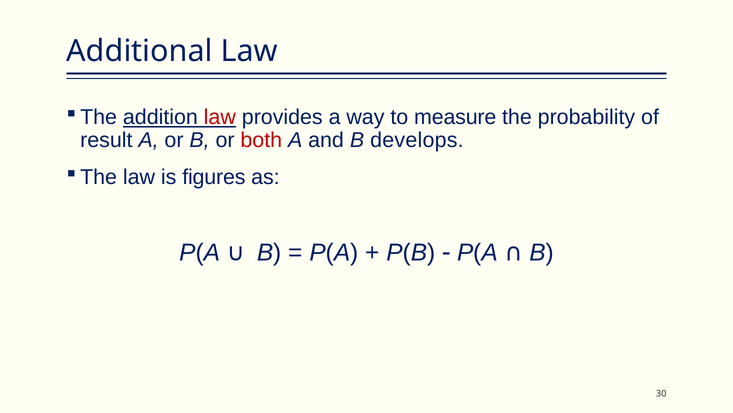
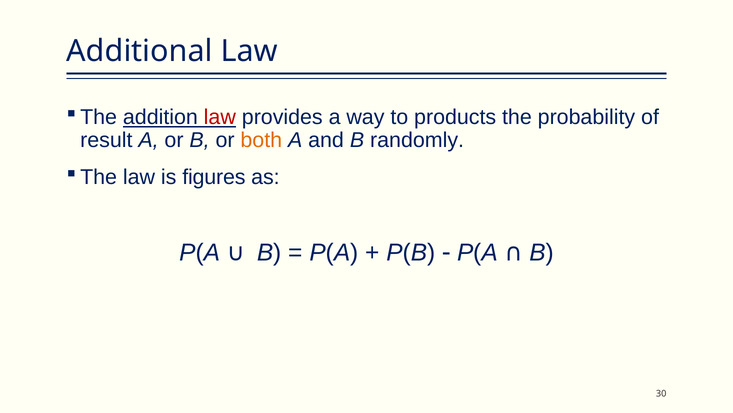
measure: measure -> products (455, 117)
both colour: red -> orange (261, 141)
develops: develops -> randomly (417, 141)
